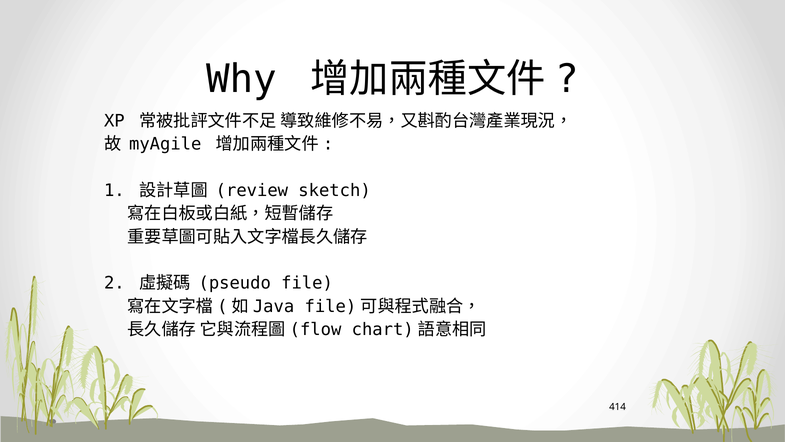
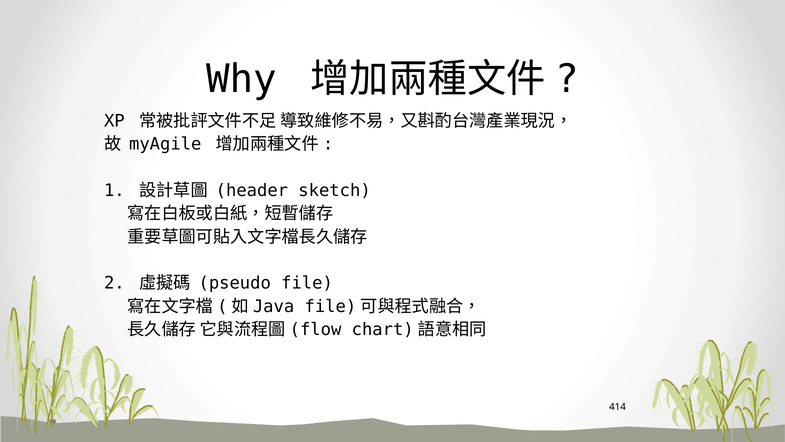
review: review -> header (252, 190)
